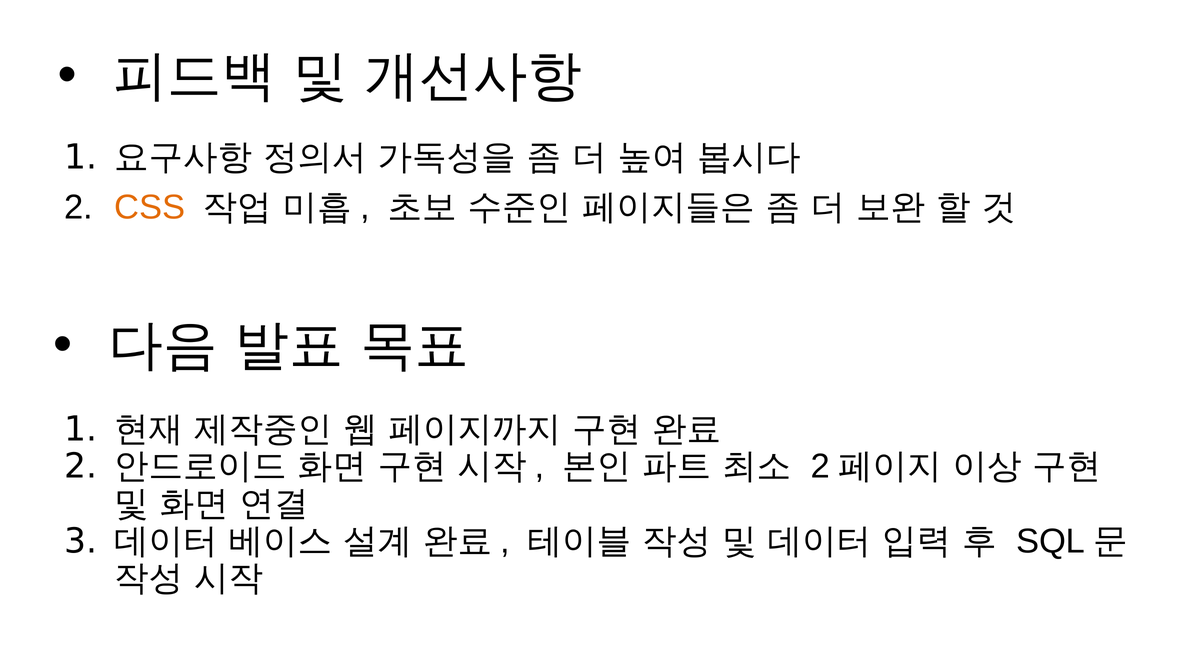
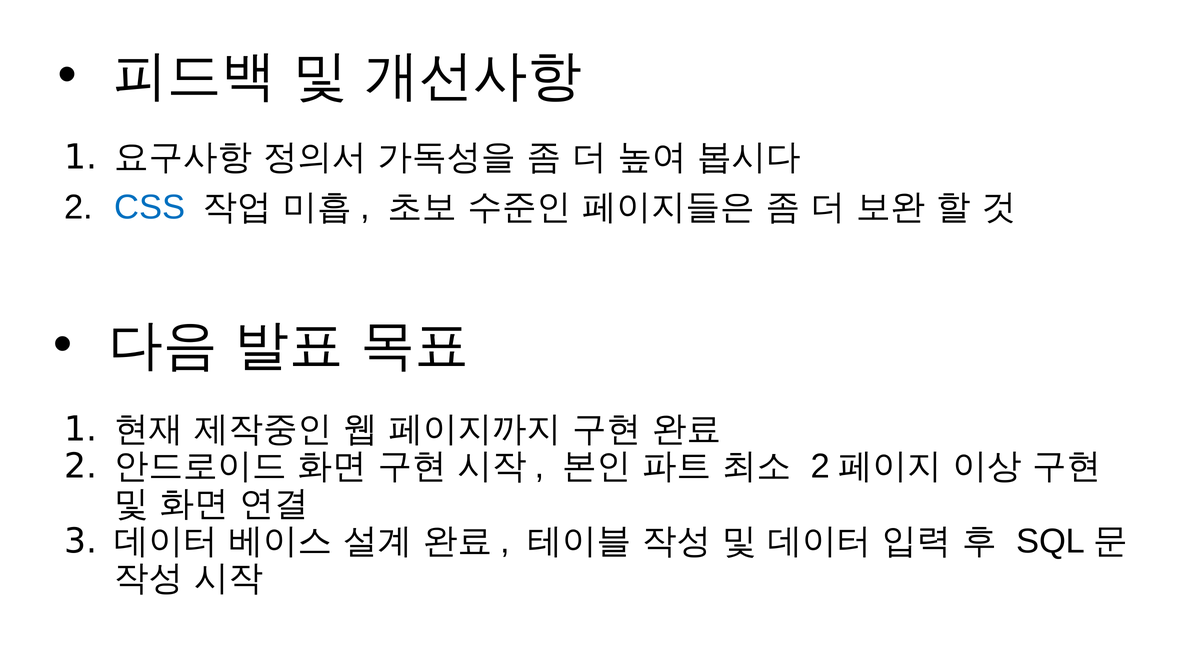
CSS colour: orange -> blue (150, 207)
